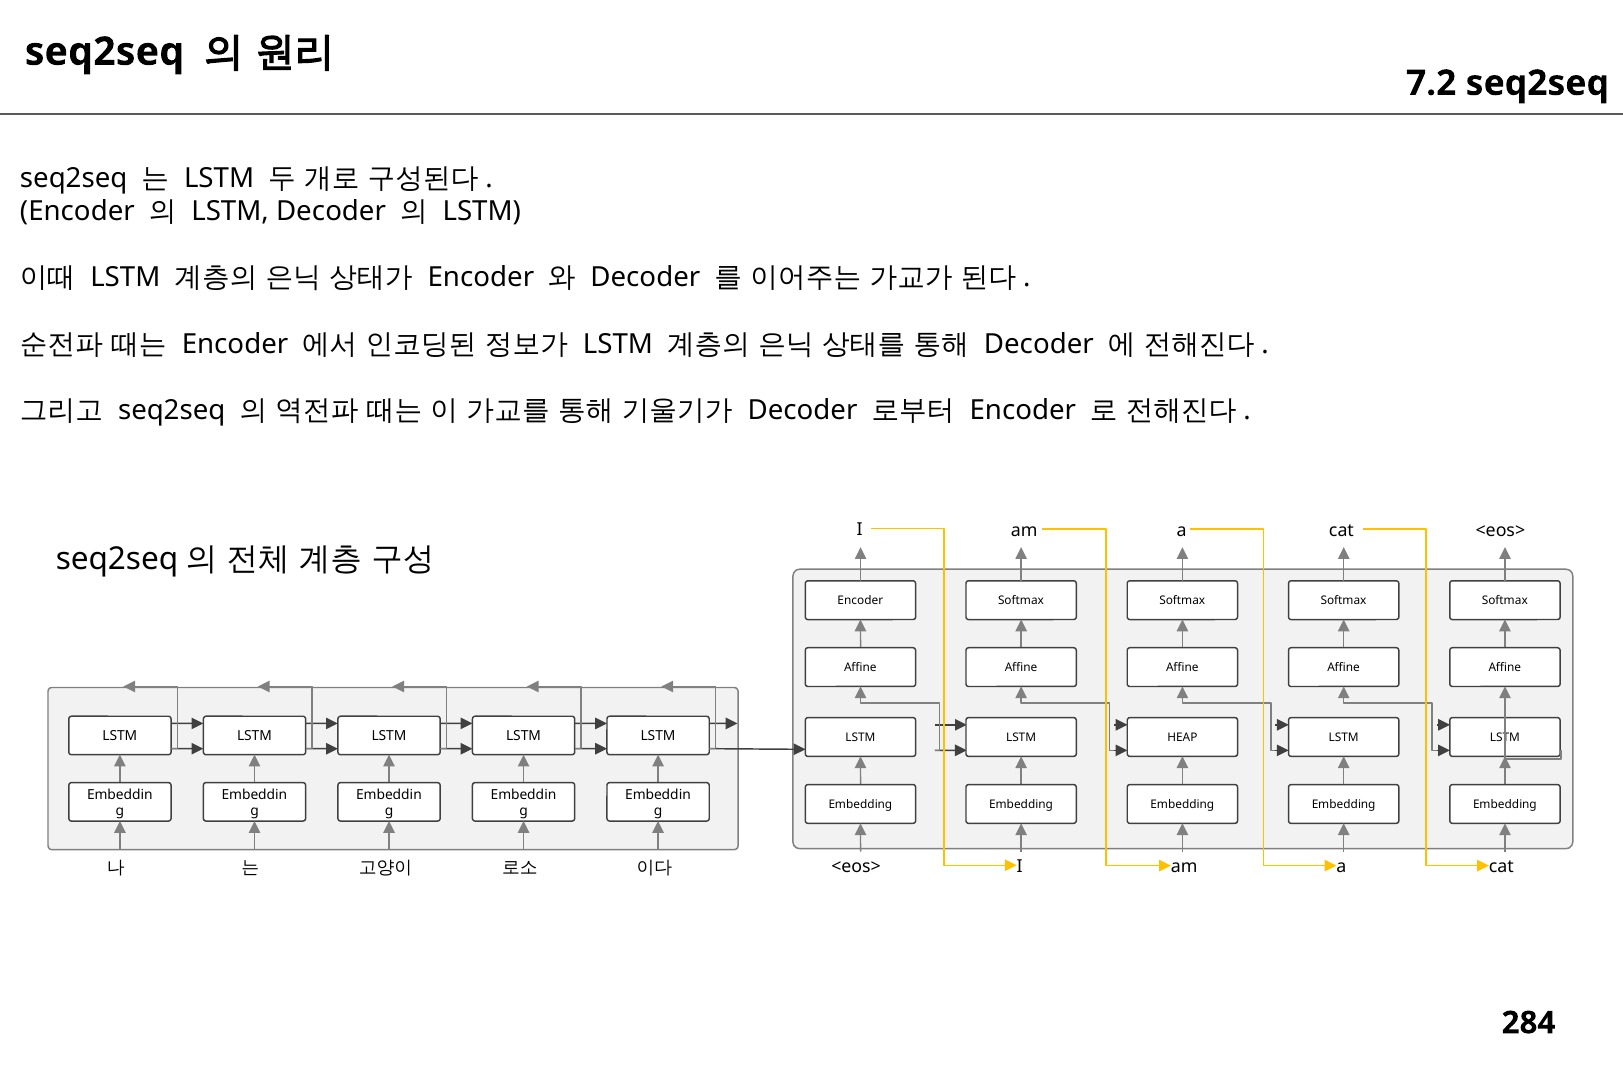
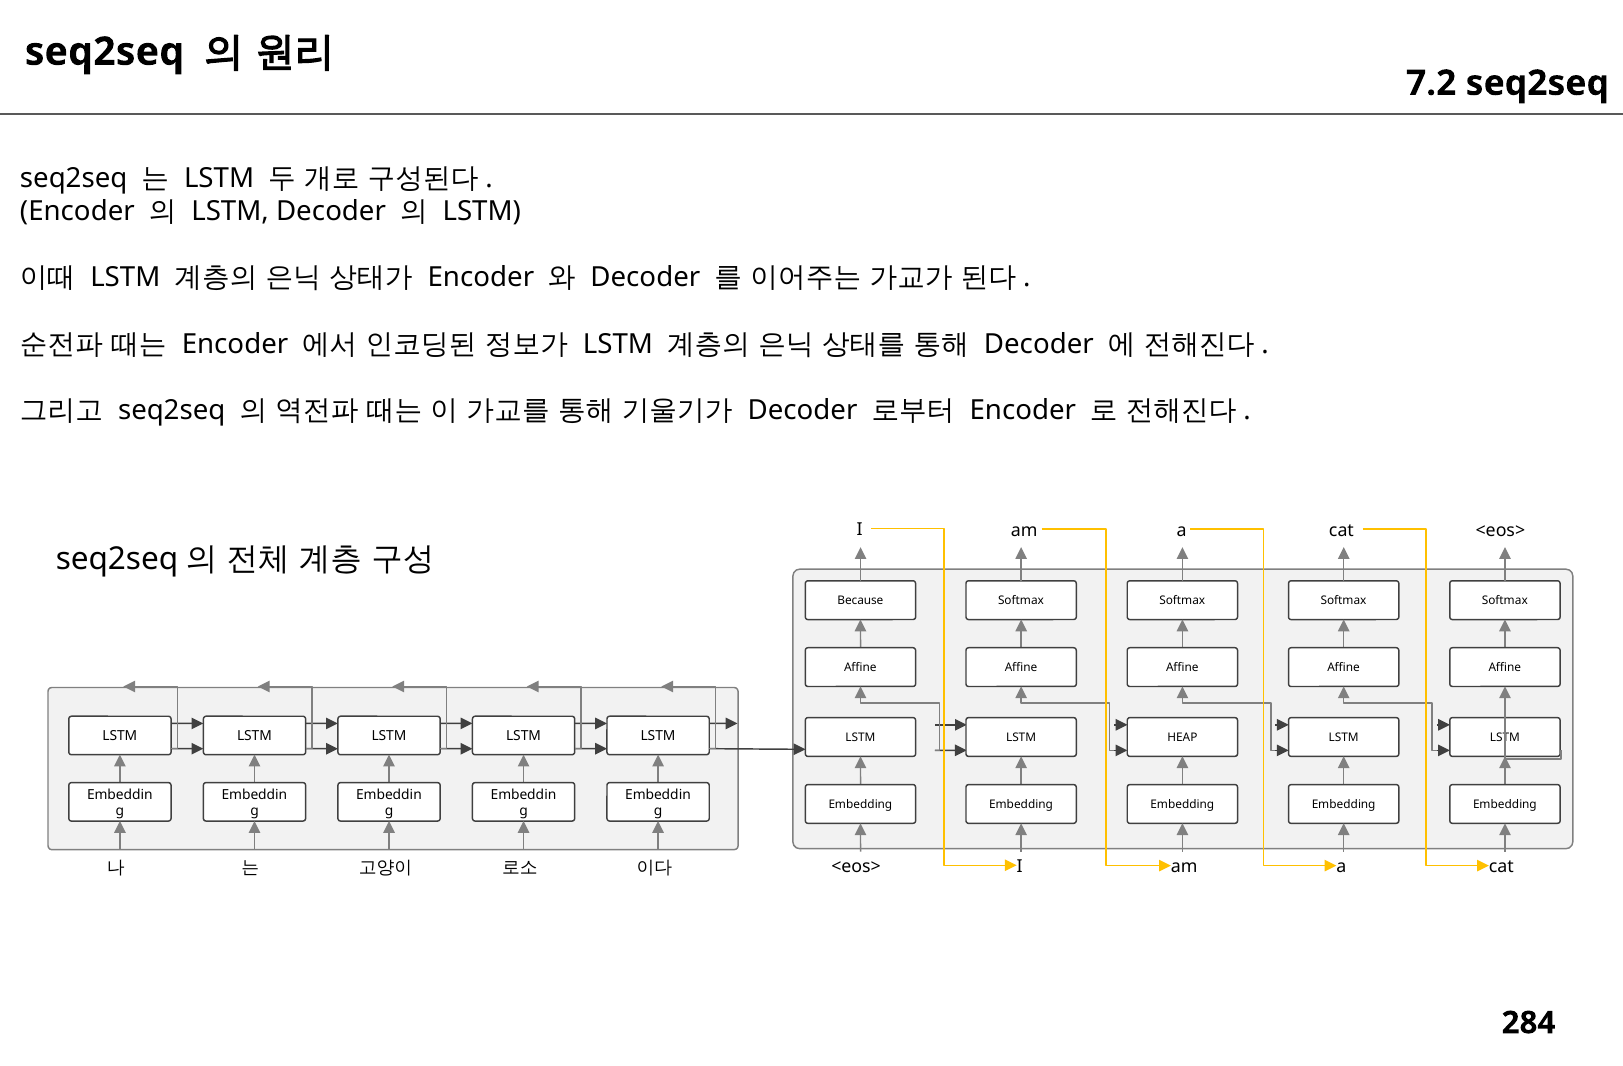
Encoder: Encoder -> Because (860, 601)
